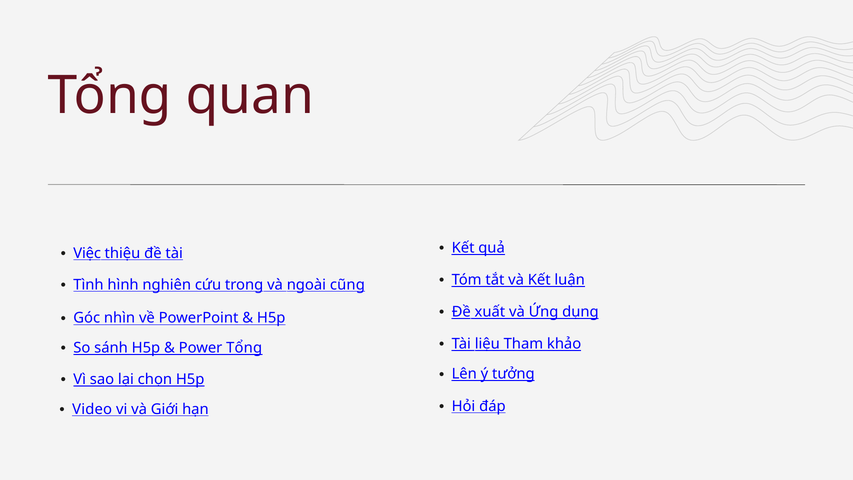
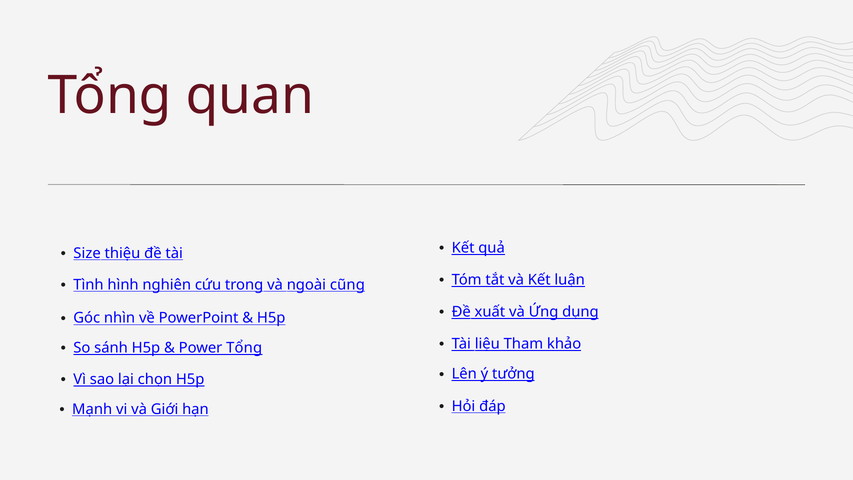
Việc: Việc -> Size (87, 253)
Video: Video -> Mạnh (92, 409)
